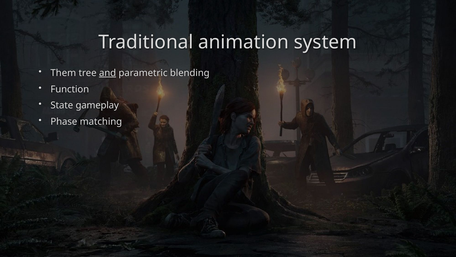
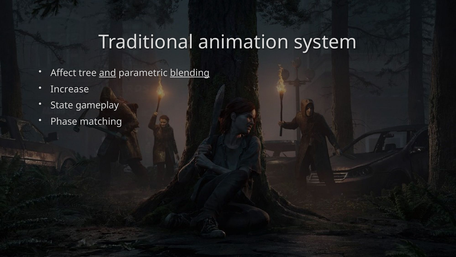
Them: Them -> Affect (63, 73)
blending underline: none -> present (190, 73)
Function: Function -> Increase (70, 89)
